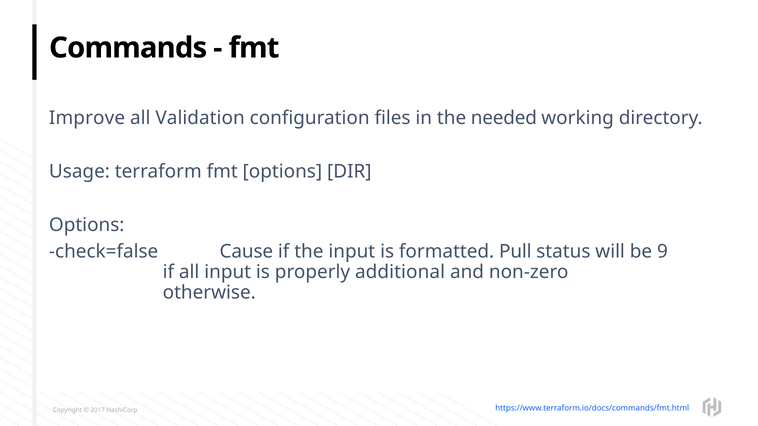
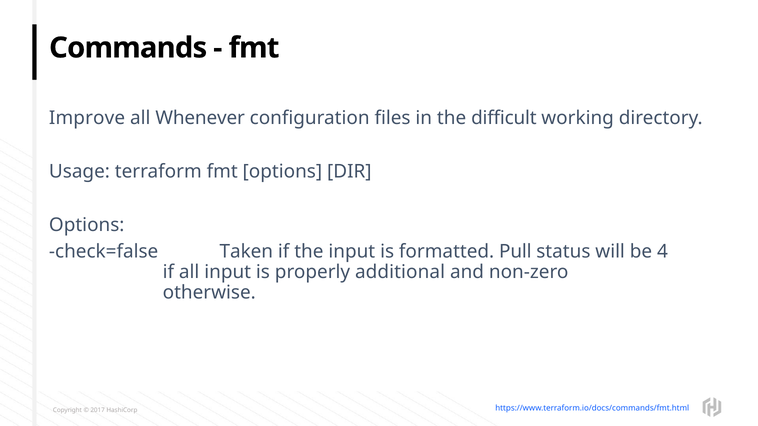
Validation: Validation -> Whenever (200, 118)
needed: needed -> difficult (504, 118)
Cause: Cause -> Taken (246, 252)
9: 9 -> 4 (662, 252)
